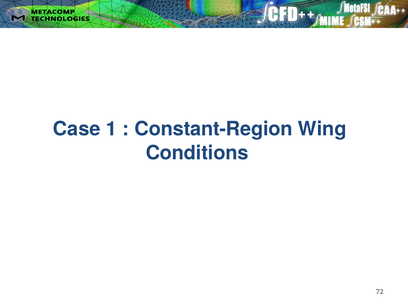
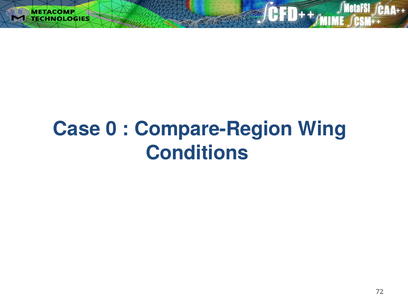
1: 1 -> 0 (111, 129)
Constant-Region: Constant-Region -> Compare-Region (214, 129)
